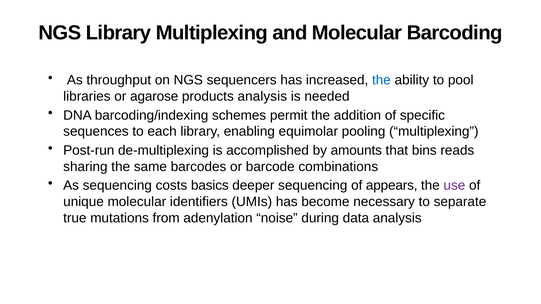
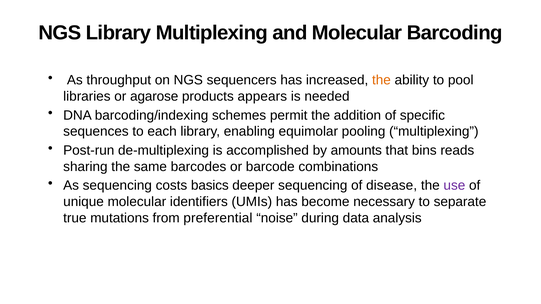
the colour: blue -> orange (381, 80)
products analysis: analysis -> appears (262, 96)
appears: appears -> disease (392, 186)
adenylation: adenylation -> preferential (218, 218)
